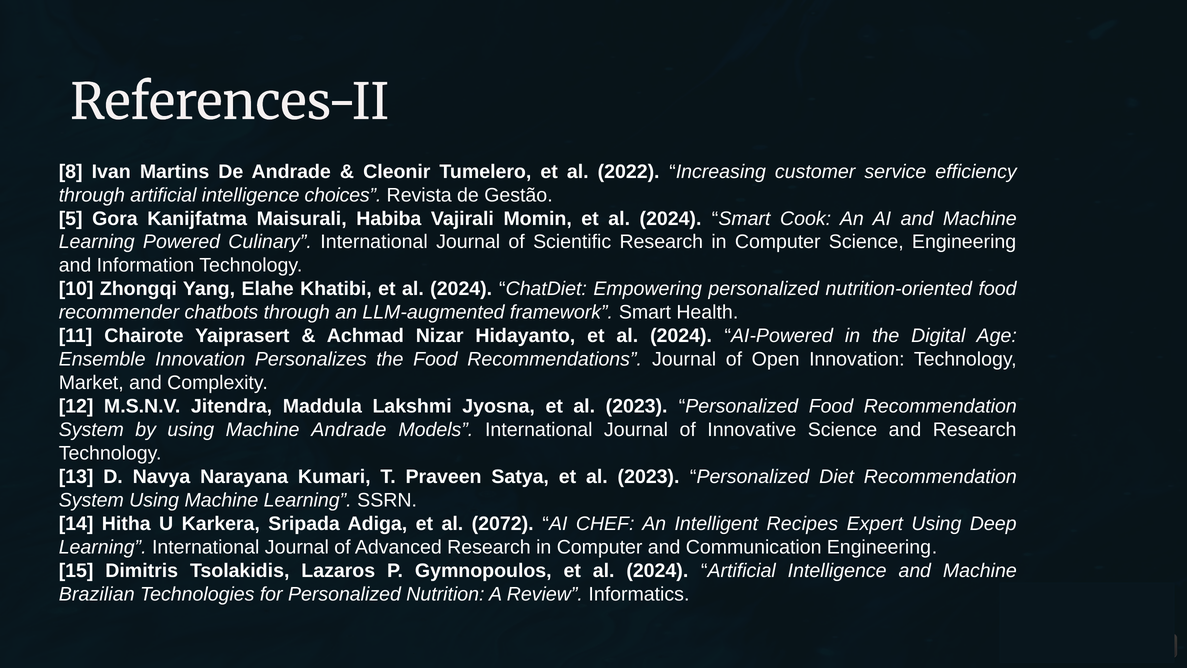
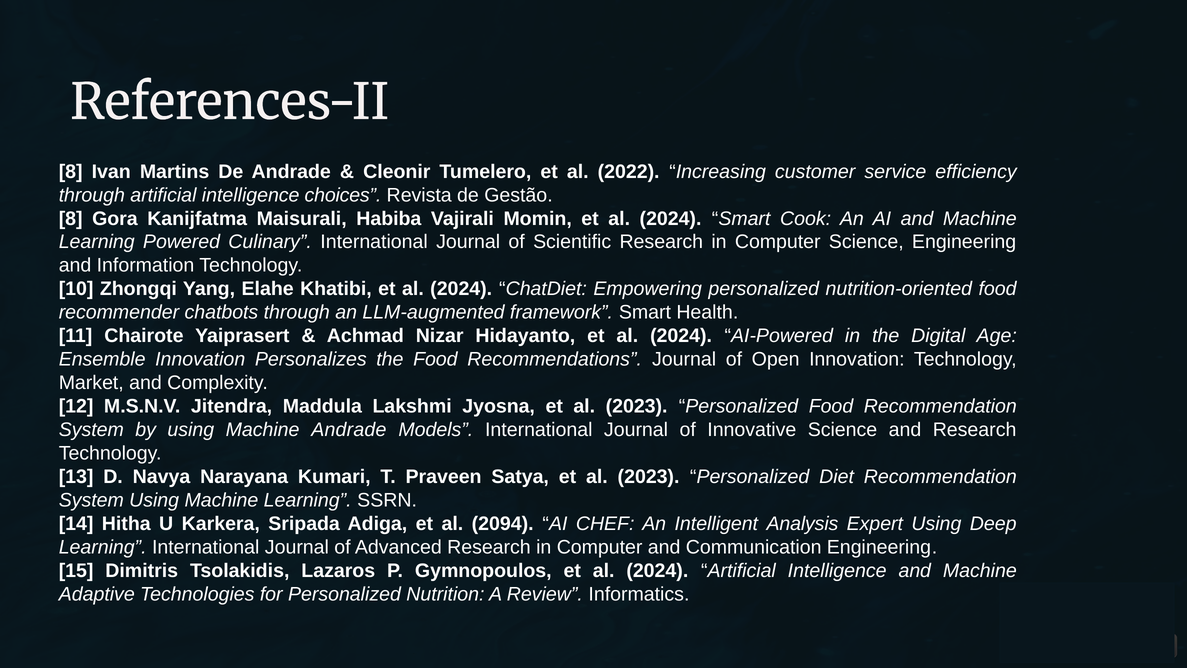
5: 5 -> 8 (71, 218)
2072: 2072 -> 2094 (503, 524)
Recipes: Recipes -> Analysis (802, 524)
Brazilian: Brazilian -> Adaptive (97, 594)
